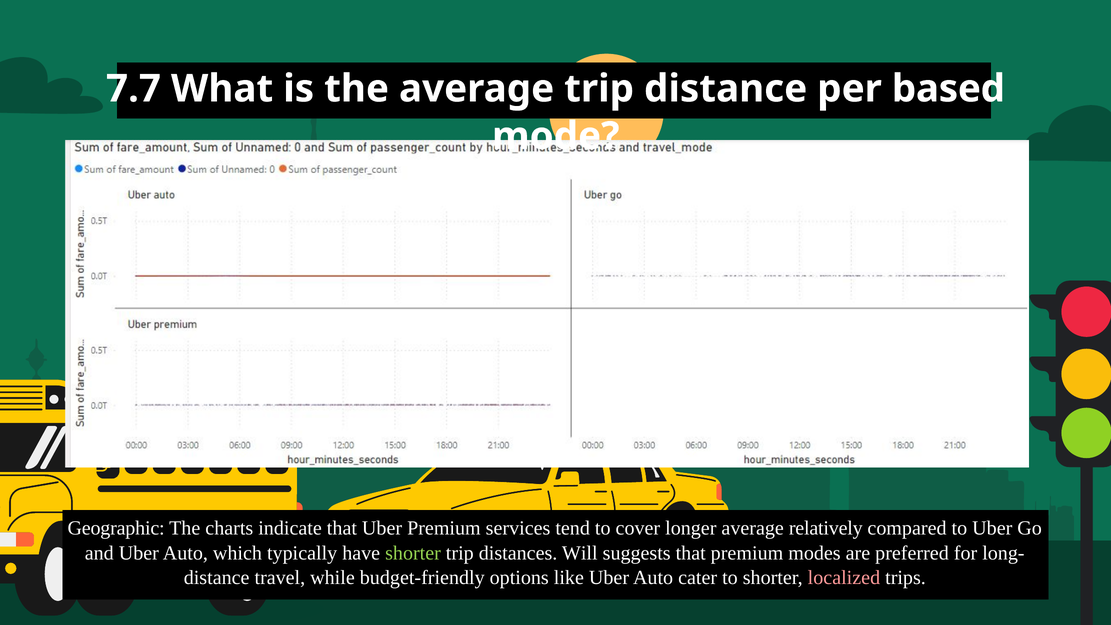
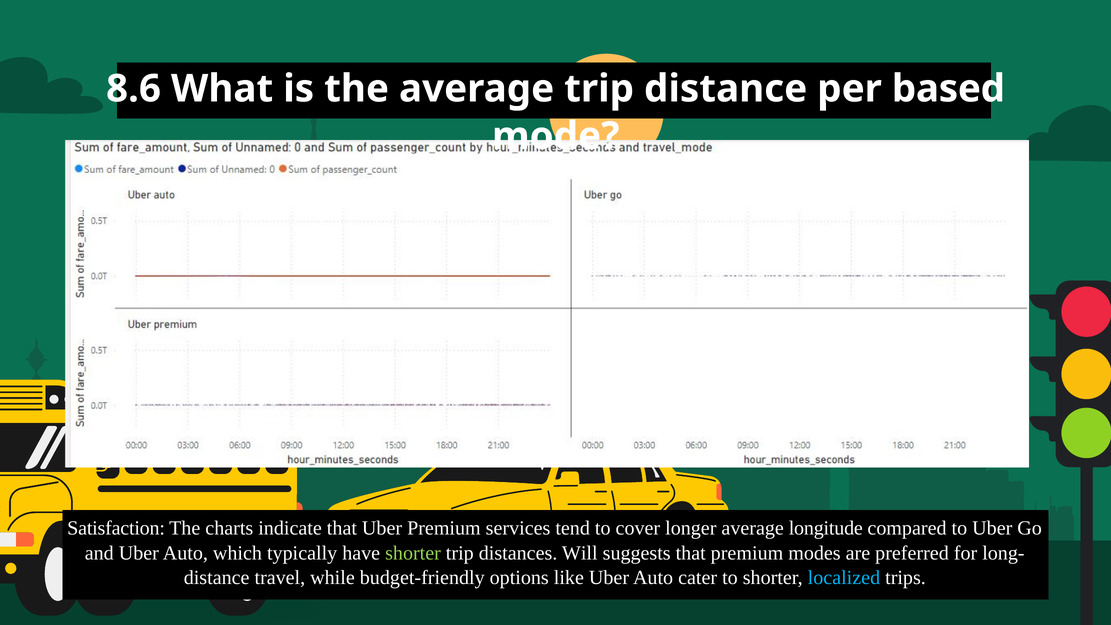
7.7: 7.7 -> 8.6 (134, 89)
Geographic: Geographic -> Satisfaction (116, 528)
relatively: relatively -> longitude (826, 528)
localized colour: pink -> light blue (844, 578)
